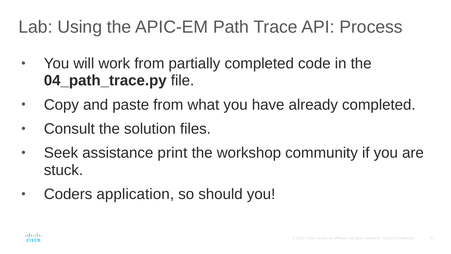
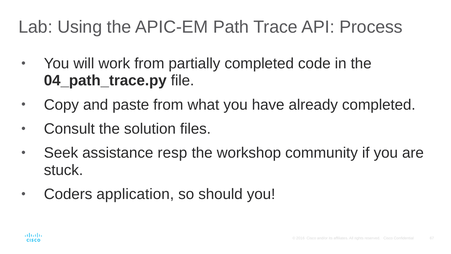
print: print -> resp (172, 153)
